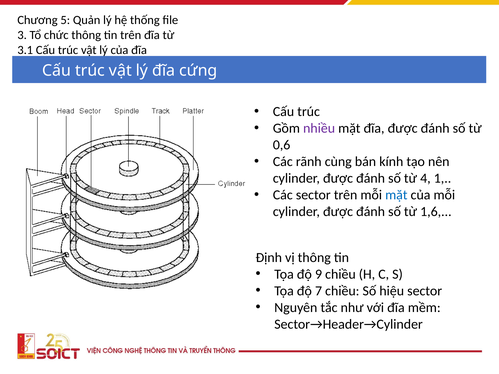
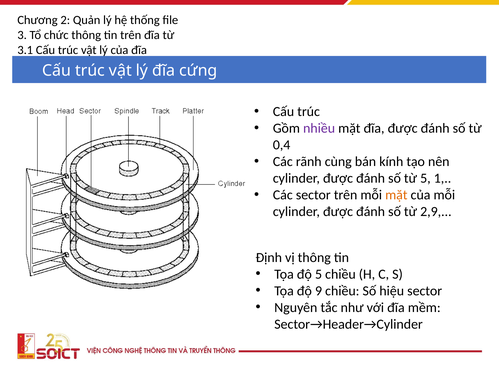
5: 5 -> 2 (65, 20)
0,6: 0,6 -> 0,4 (282, 145)
từ 4: 4 -> 5 (425, 178)
mặt colour: blue -> orange (396, 195)
1,6: 1,6 -> 2,9 (436, 212)
độ 9: 9 -> 5 (319, 274)
7: 7 -> 9 (319, 291)
